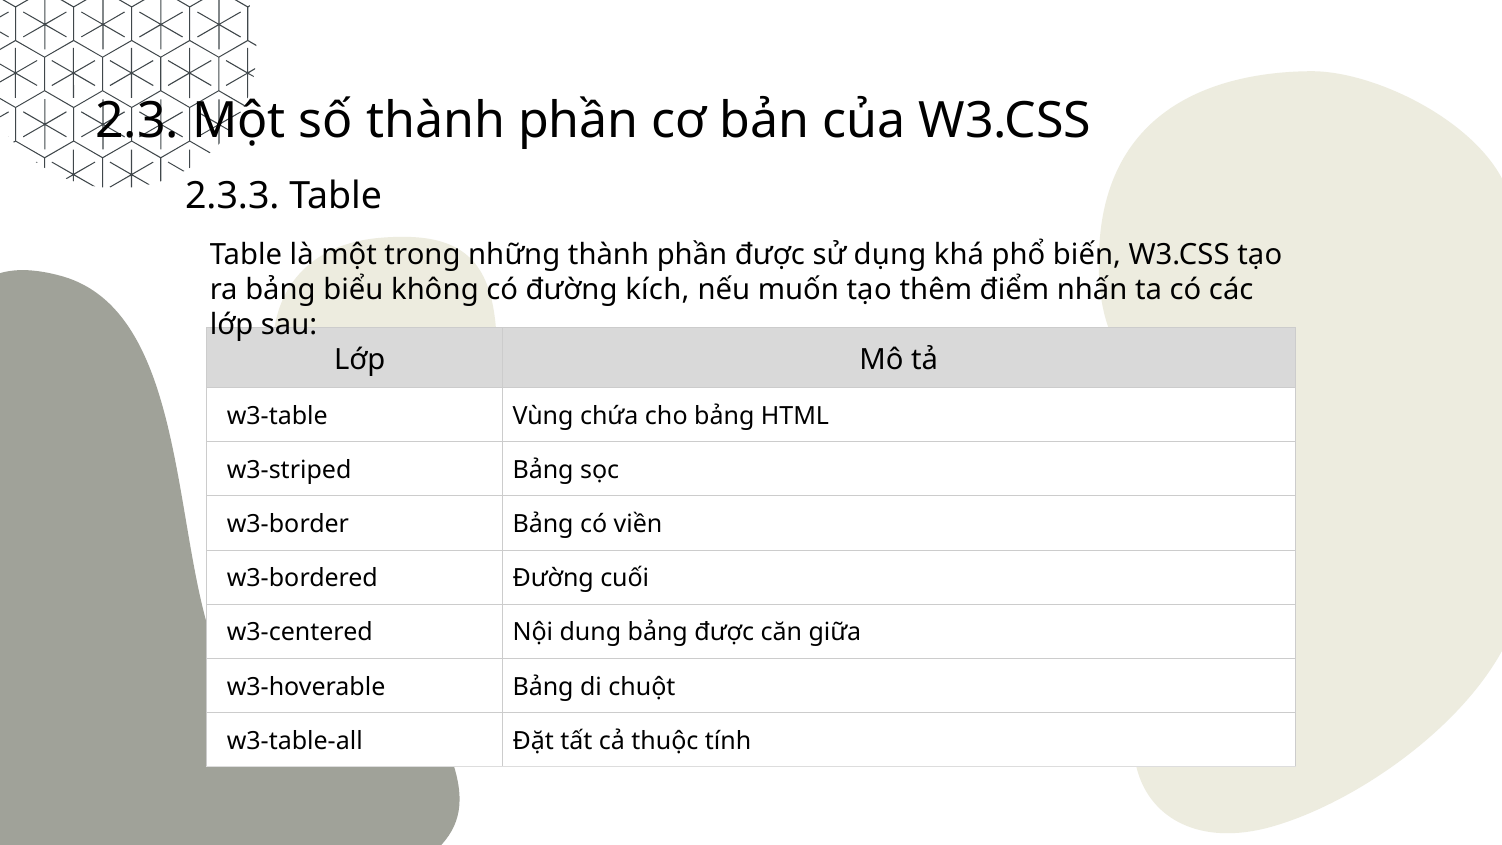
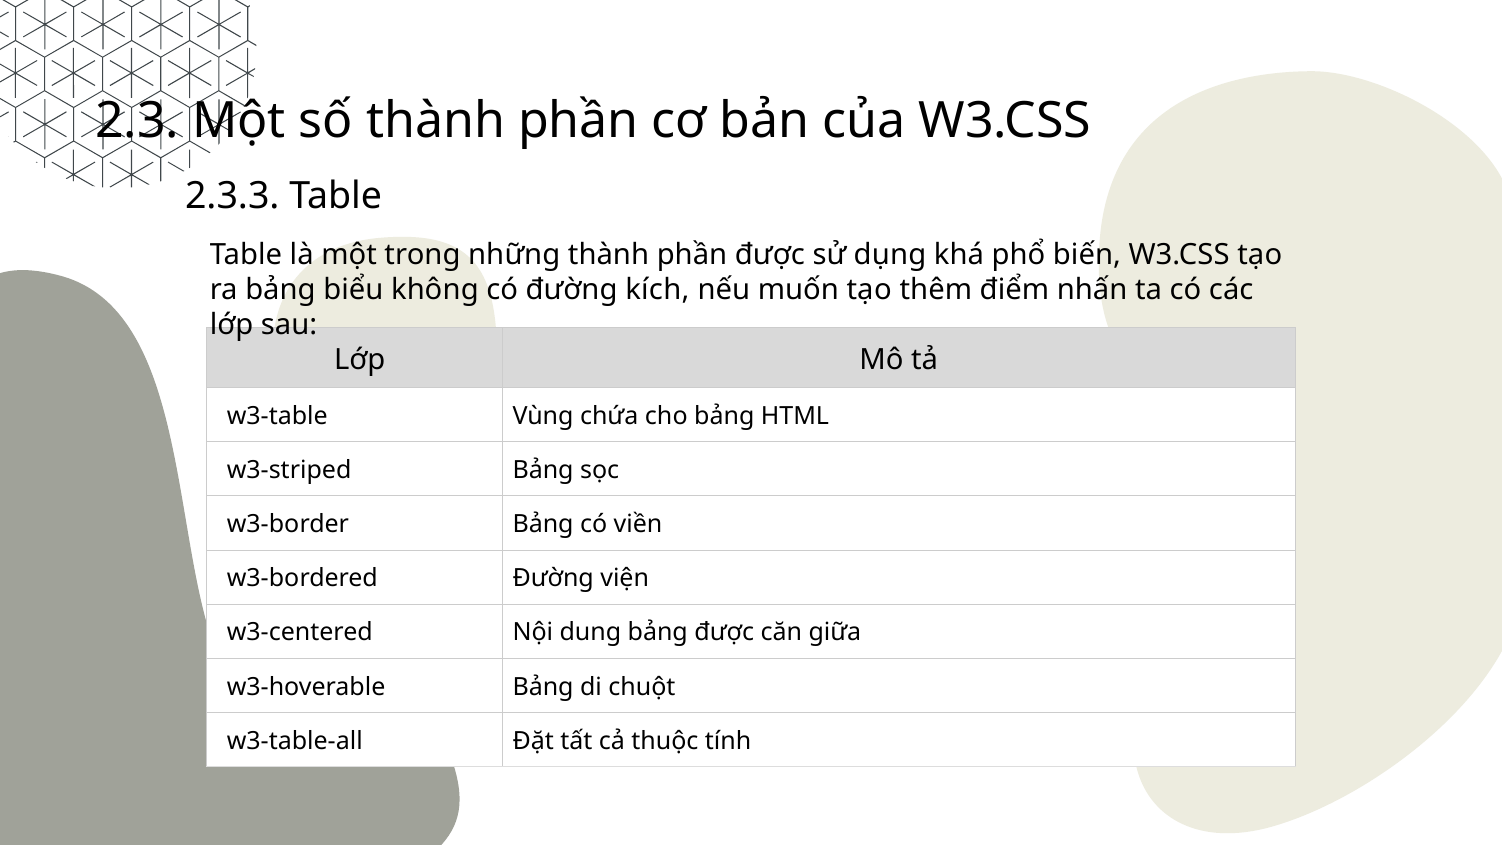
cuối: cuối -> viện (625, 579)
